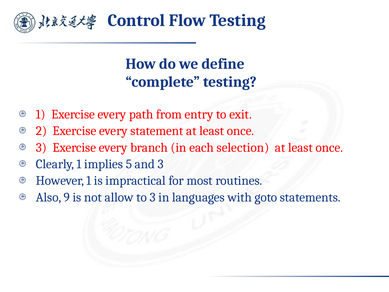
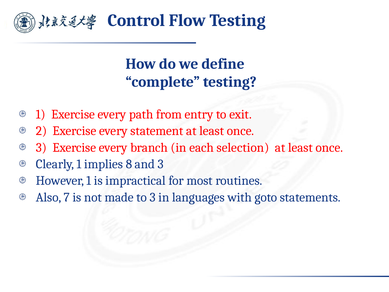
5: 5 -> 8 (129, 164)
9: 9 -> 7 (67, 197)
allow: allow -> made (119, 197)
